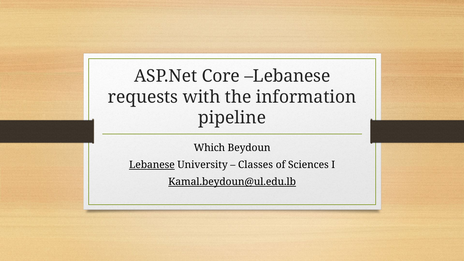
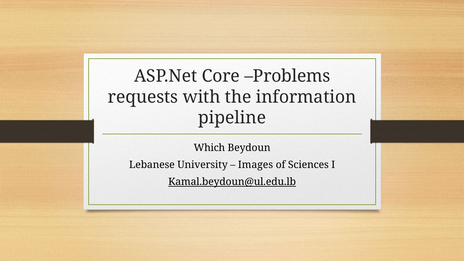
Core Lebanese: Lebanese -> Problems (287, 76)
Lebanese underline: present -> none (152, 165)
Classes: Classes -> Images (255, 165)
